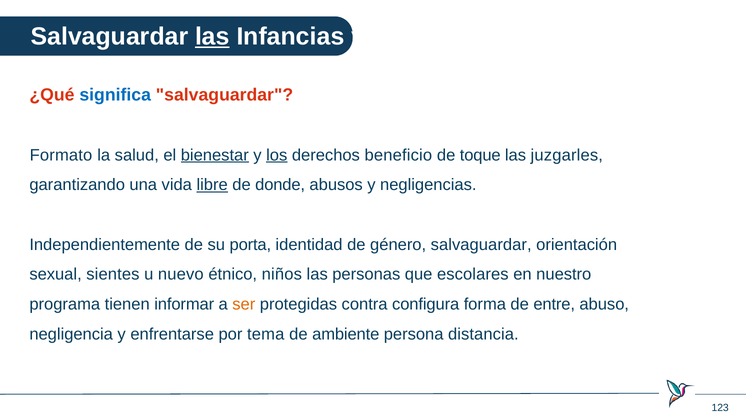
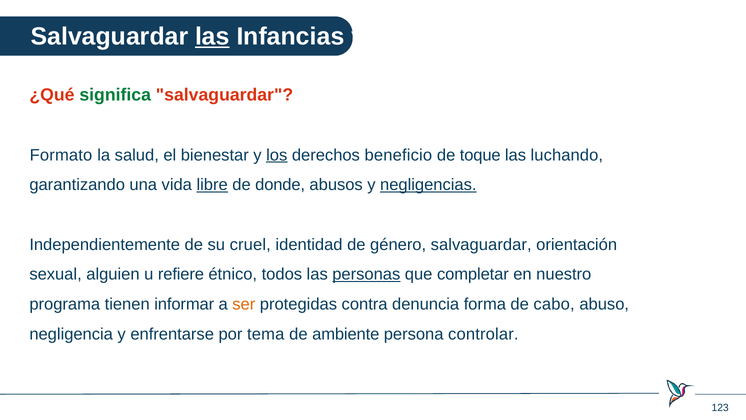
significa colour: blue -> green (115, 95)
bienestar underline: present -> none (215, 155)
juzgarles: juzgarles -> luchando (567, 155)
negligencias underline: none -> present (428, 185)
porta: porta -> cruel (250, 244)
sientes: sientes -> alguien (113, 274)
nuevo: nuevo -> refiere (181, 274)
niños: niños -> todos (282, 274)
personas underline: none -> present (366, 274)
escolares: escolares -> completar (473, 274)
configura: configura -> denuncia (426, 304)
entre: entre -> cabo (554, 304)
distancia: distancia -> controlar (483, 334)
